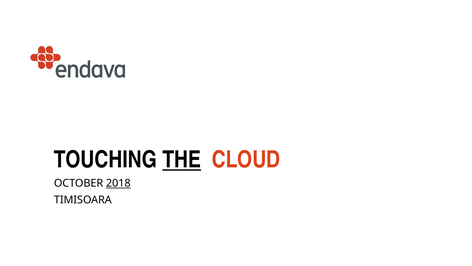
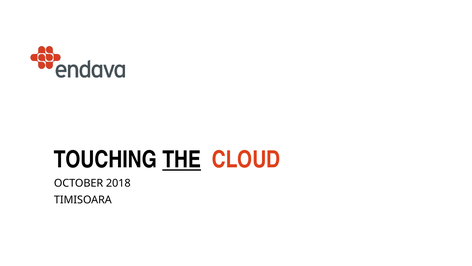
2018 underline: present -> none (118, 183)
